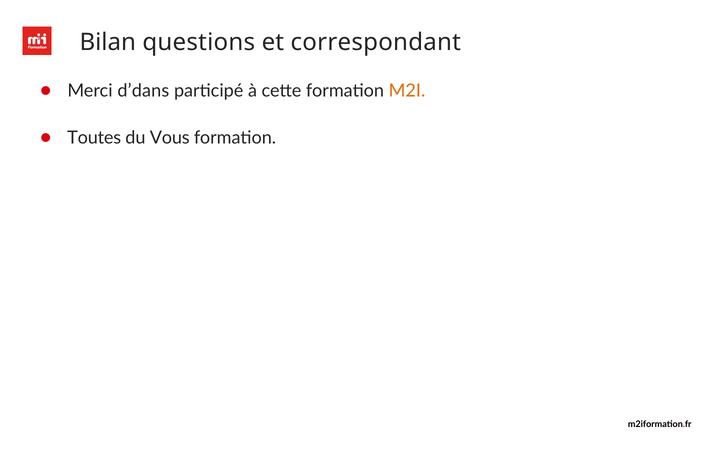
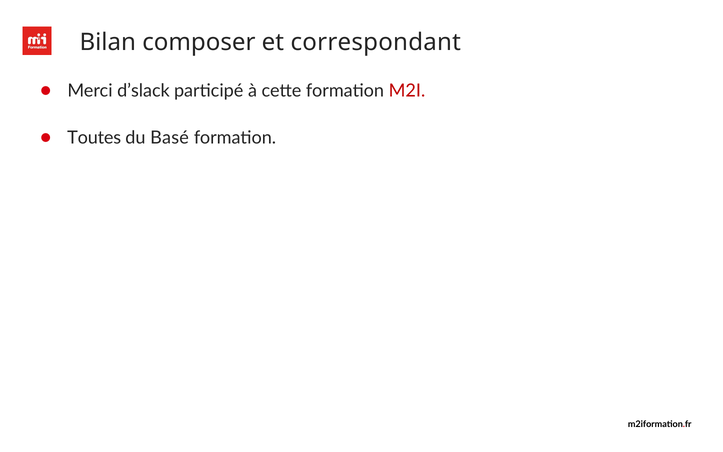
questions: questions -> composer (199, 42)
d’dans: d’dans -> d’slack (143, 91)
M2I colour: orange -> red (407, 91)
Vous: Vous -> Basé (170, 138)
